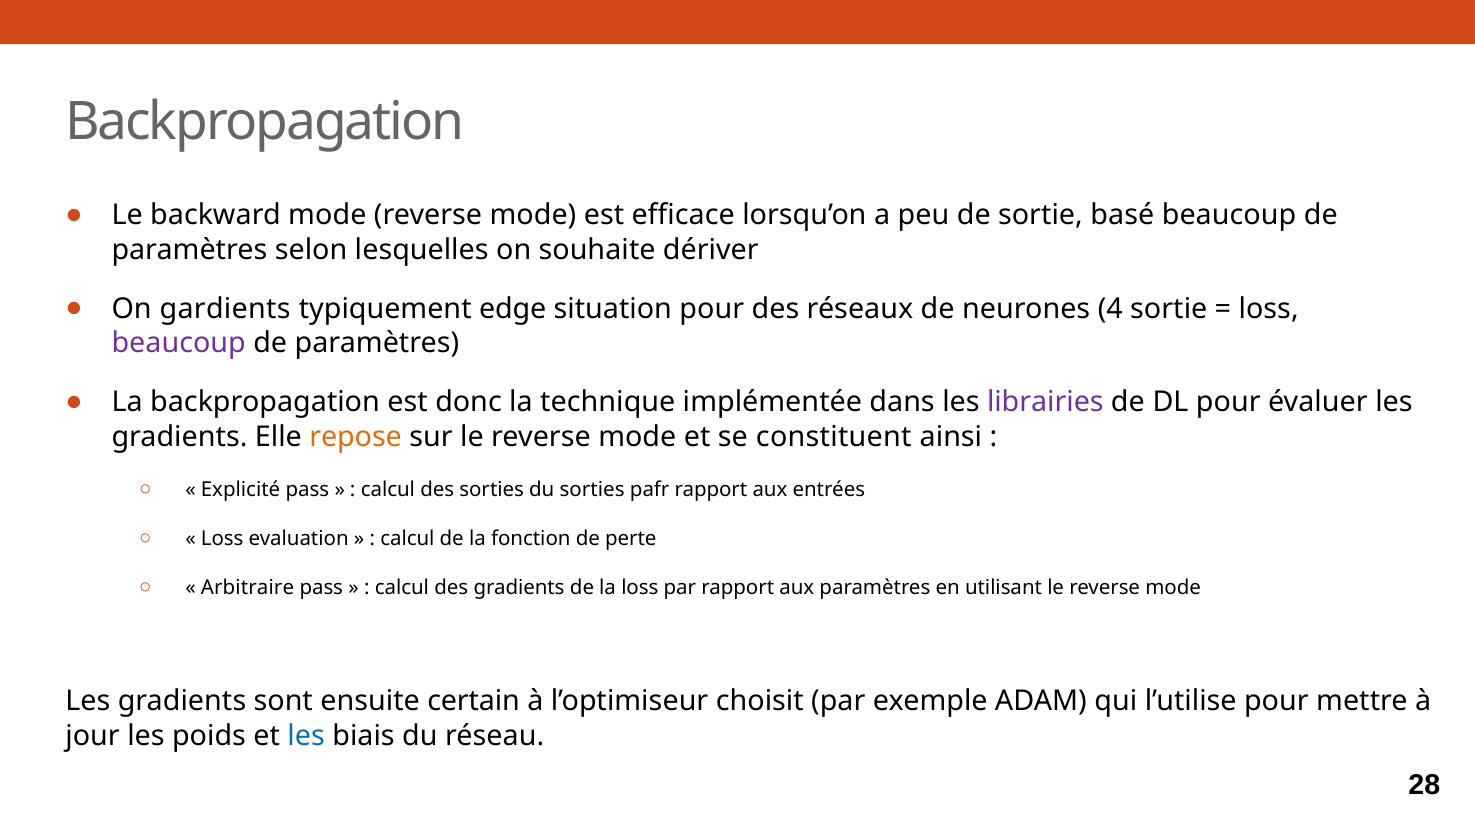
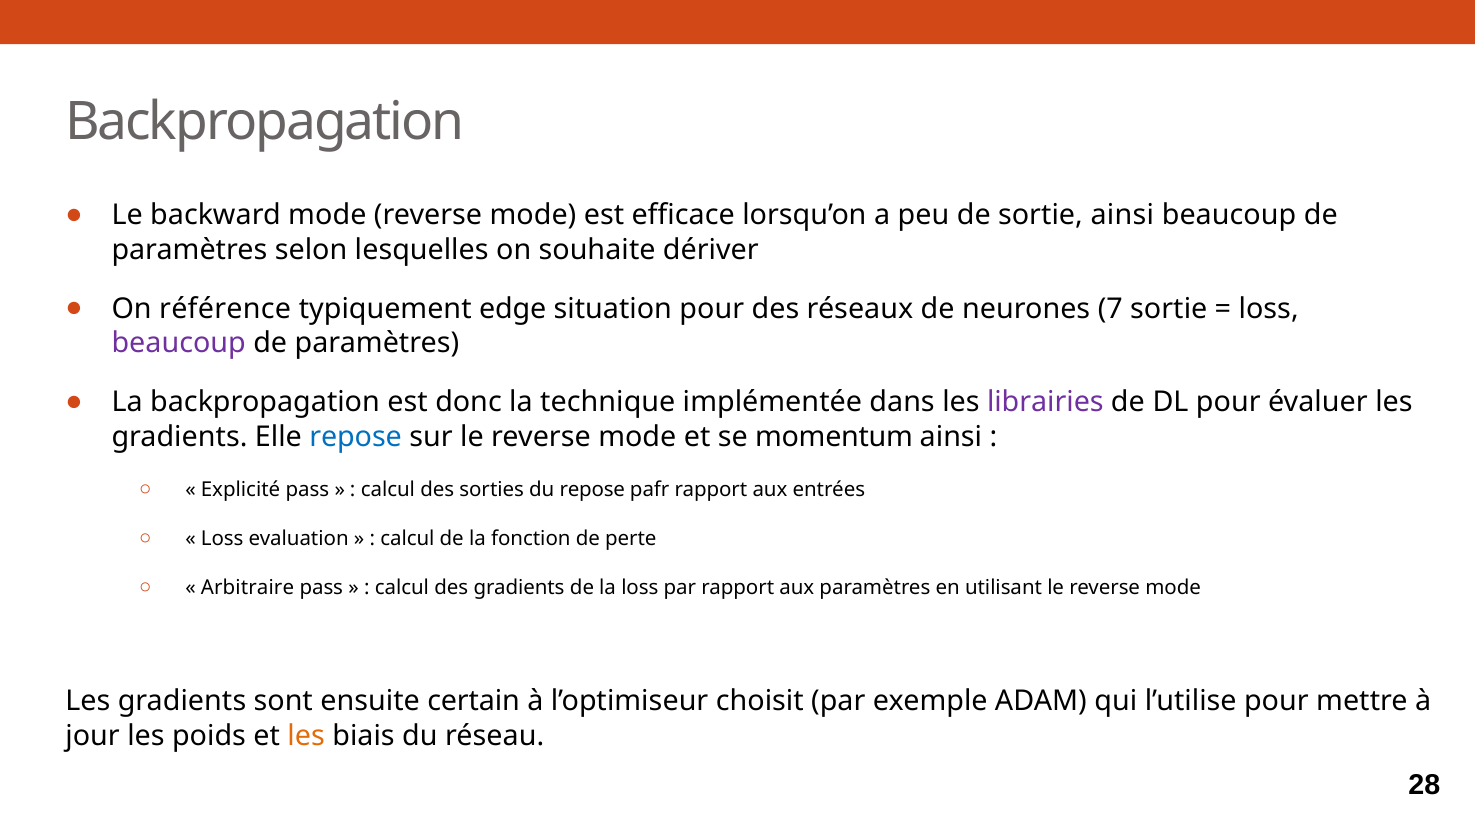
sortie basé: basé -> ainsi (1122, 215)
gardients: gardients -> référence (225, 309)
4: 4 -> 7 (1110, 309)
repose colour: orange -> blue (356, 437)
constituent: constituent -> momentum (834, 437)
du sorties: sorties -> repose (592, 490)
les colour: blue -> orange (306, 737)
